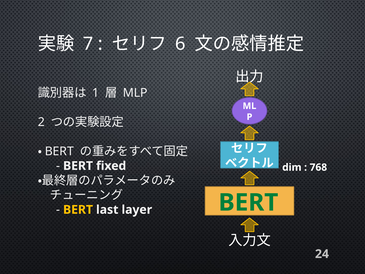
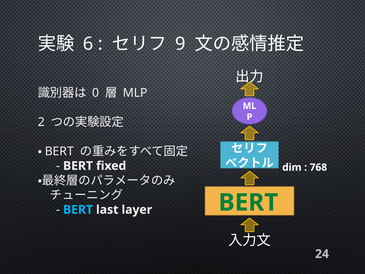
7: 7 -> 6 (88, 44)
6: 6 -> 9 (180, 44)
1: 1 -> 0 (95, 93)
BERT colour: yellow -> light blue (78, 210)
